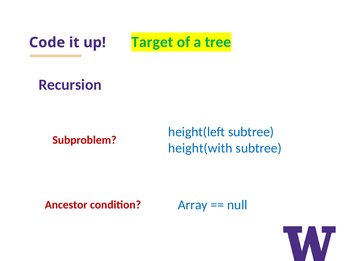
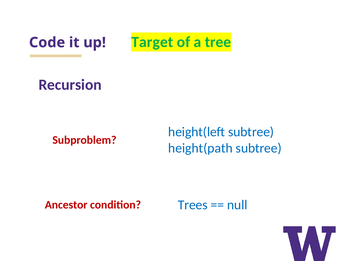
height(with: height(with -> height(path (200, 148)
Array: Array -> Trees (193, 205)
